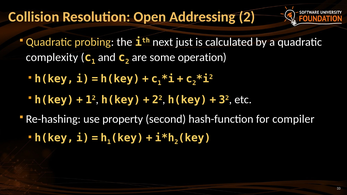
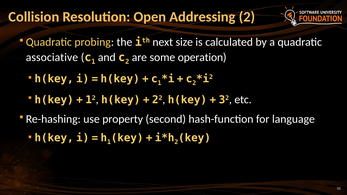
just: just -> size (184, 42)
complexity: complexity -> associative (52, 57)
compiler: compiler -> language (293, 119)
